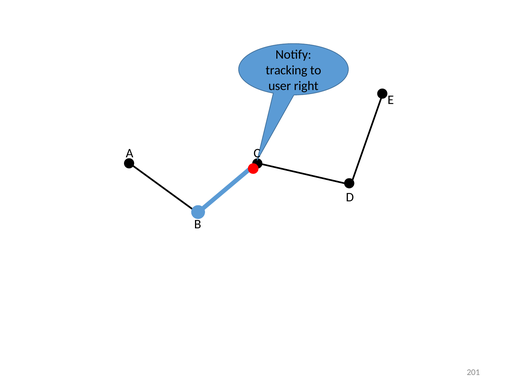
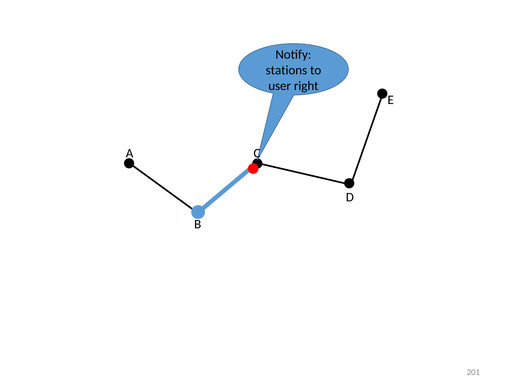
tracking: tracking -> stations (286, 70)
